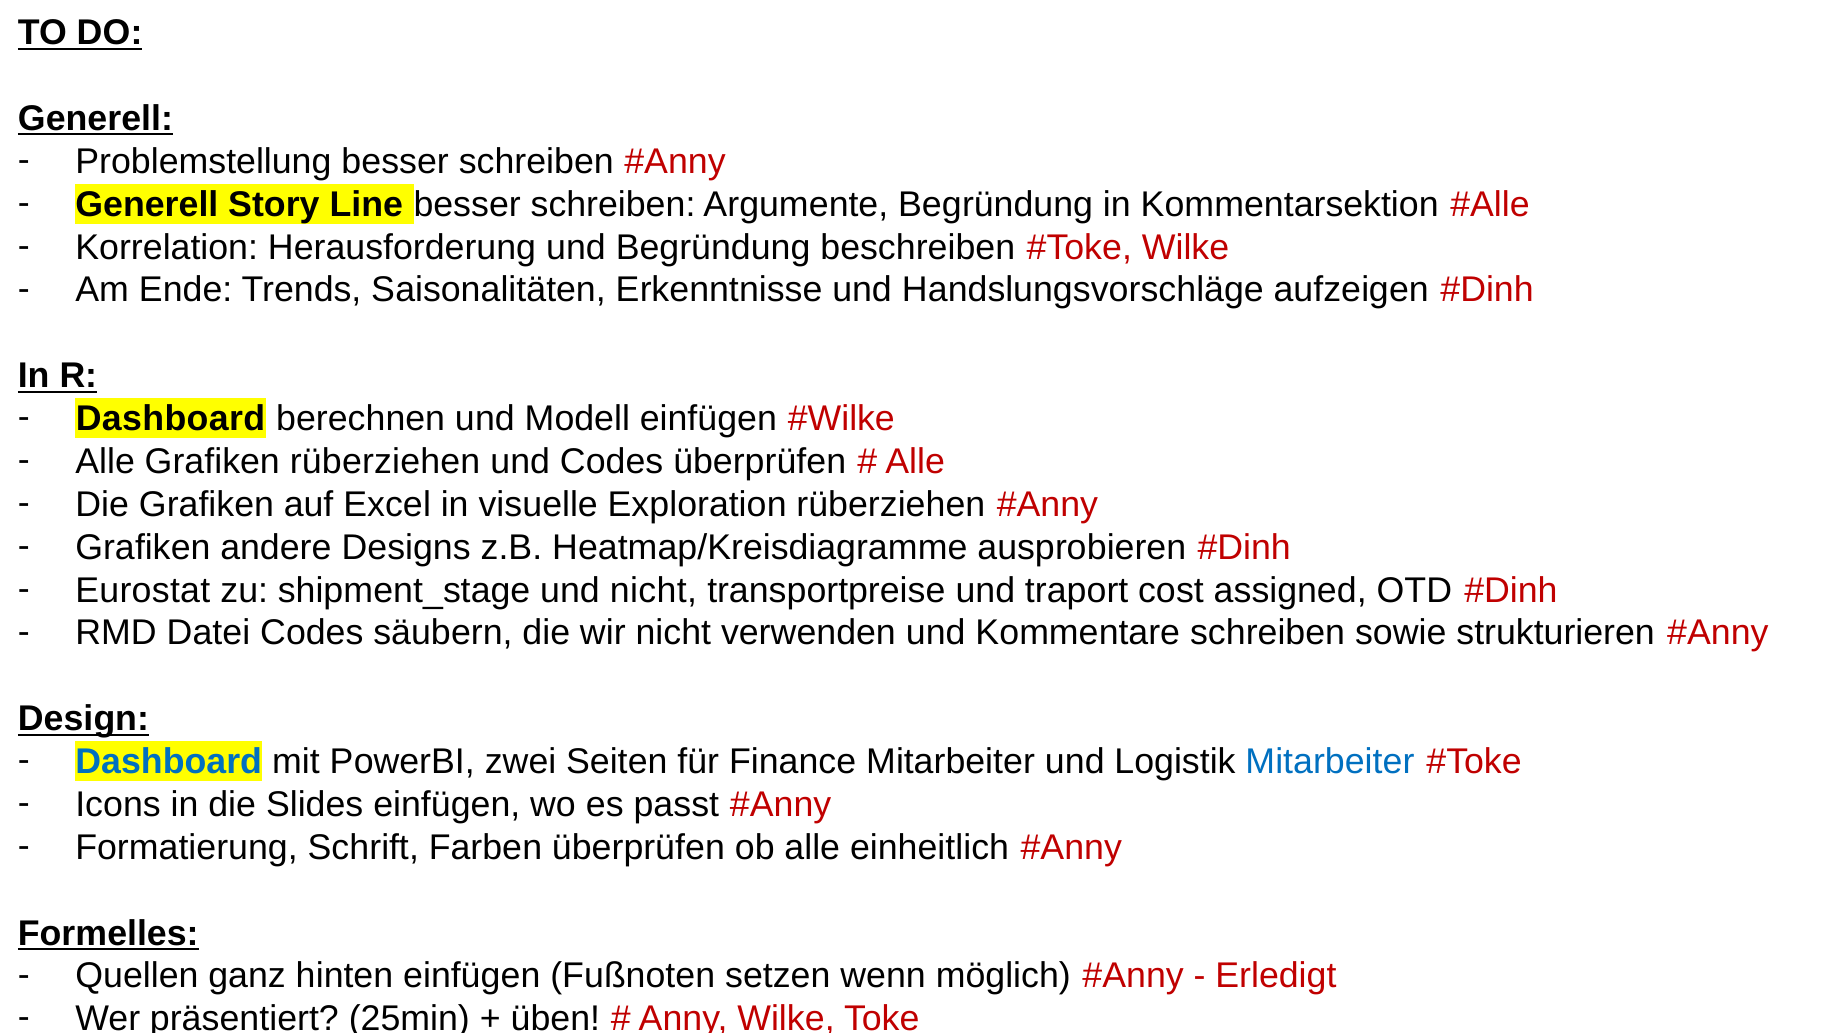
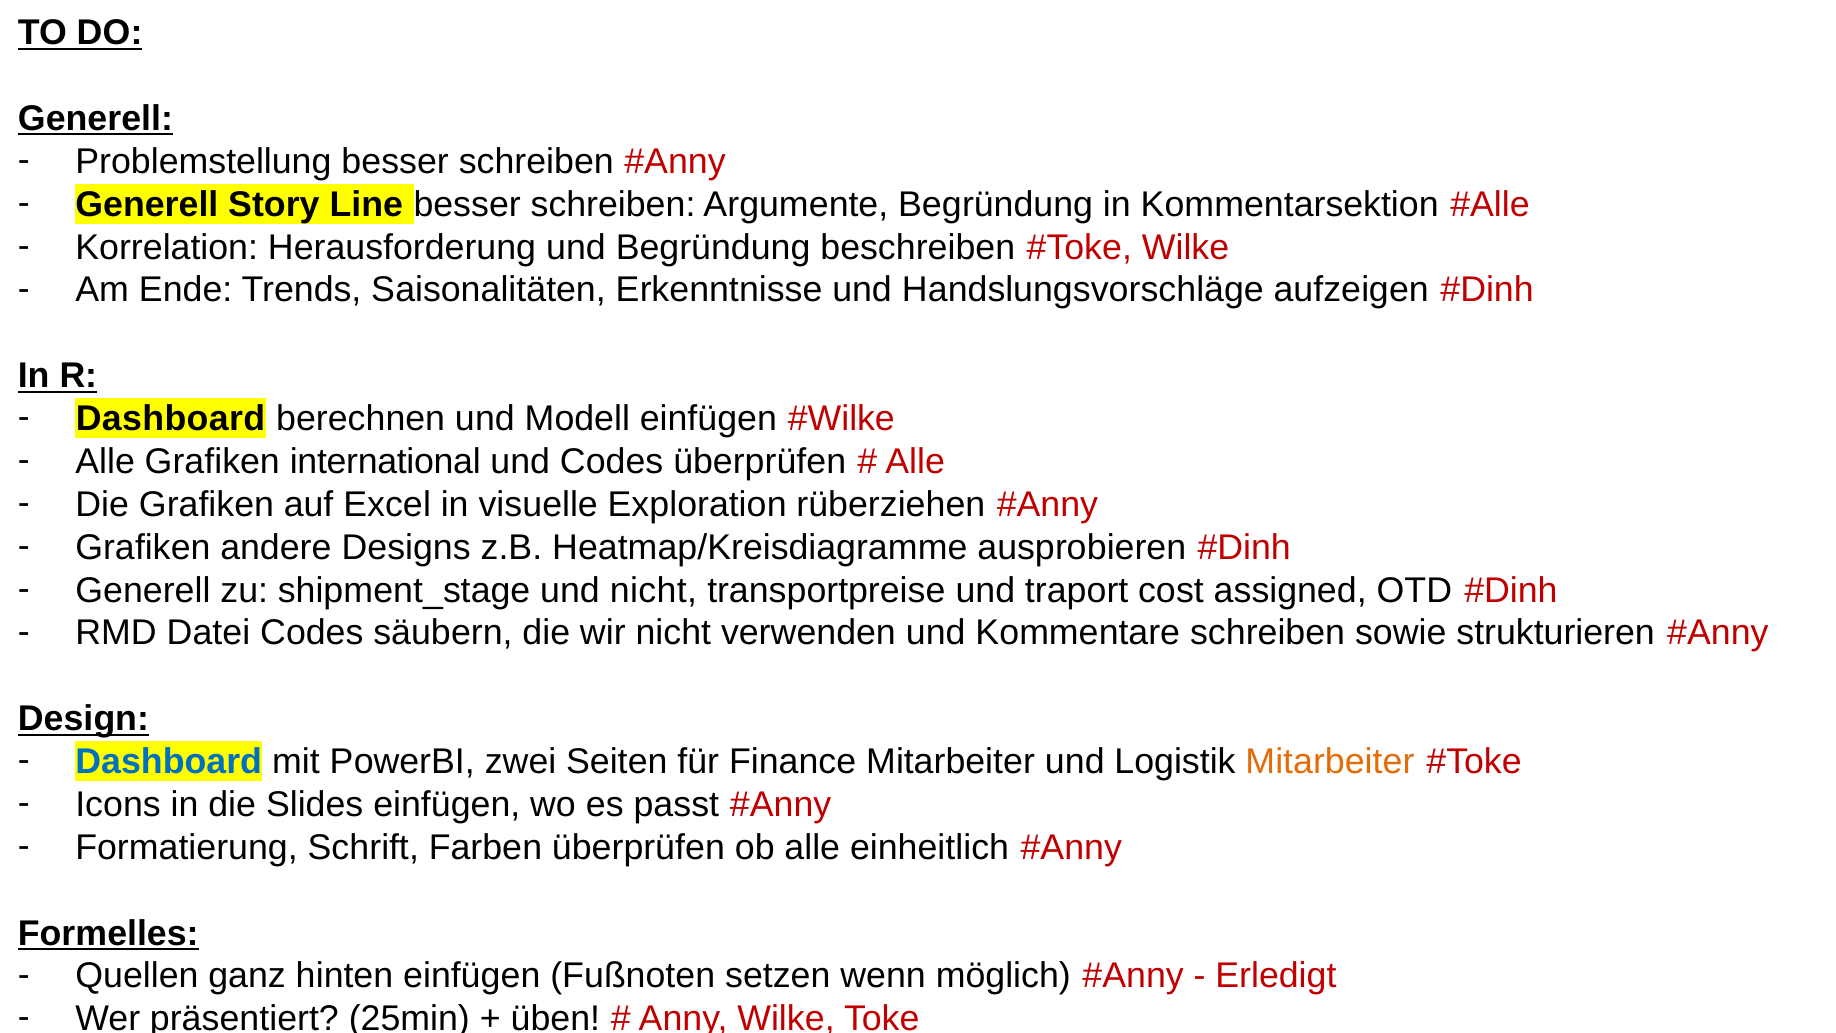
Grafiken rüberziehen: rüberziehen -> international (385, 462)
Eurostat: Eurostat -> Generell (143, 590)
Mitarbeiter colour: blue -> orange (1330, 762)
